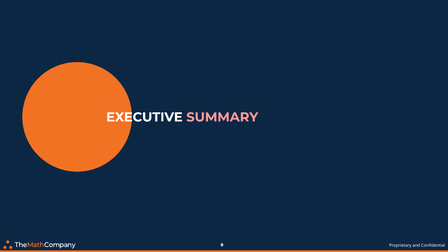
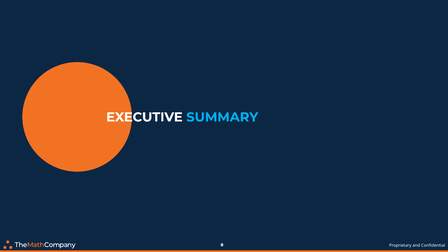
SUMMARY colour: pink -> light blue (222, 117)
